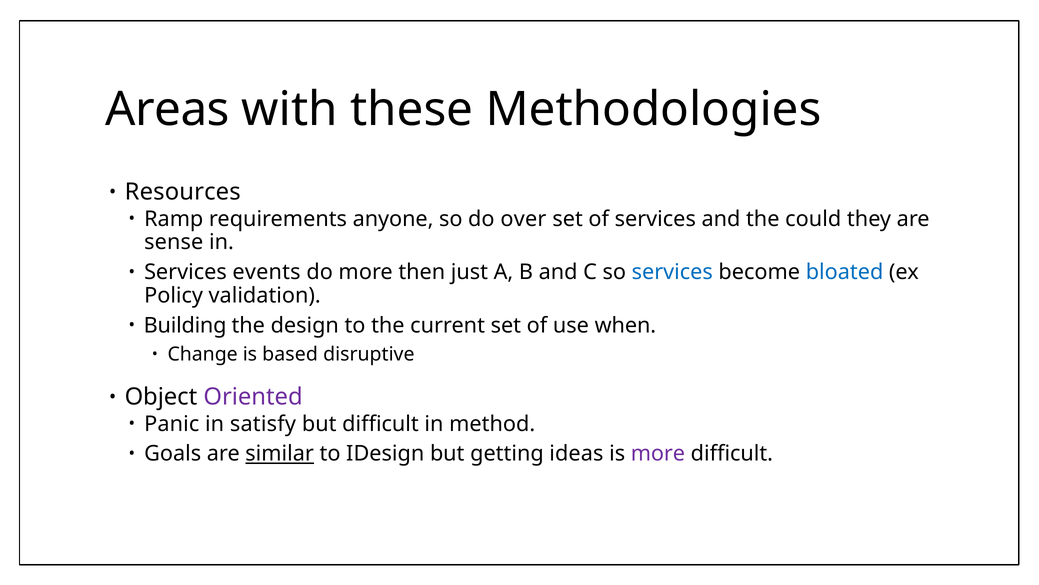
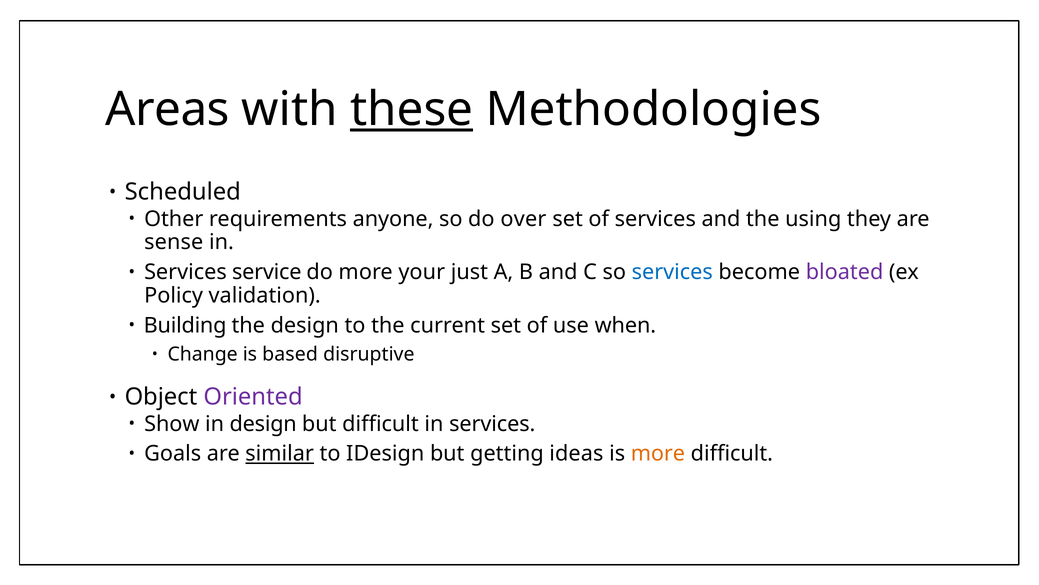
these underline: none -> present (412, 109)
Resources: Resources -> Scheduled (183, 192)
Ramp: Ramp -> Other (174, 219)
could: could -> using (813, 219)
events: events -> service (267, 272)
then: then -> your (422, 272)
bloated colour: blue -> purple (845, 272)
Panic: Panic -> Show (172, 423)
in satisfy: satisfy -> design (263, 423)
in method: method -> services (492, 423)
more colour: purple -> orange (658, 453)
